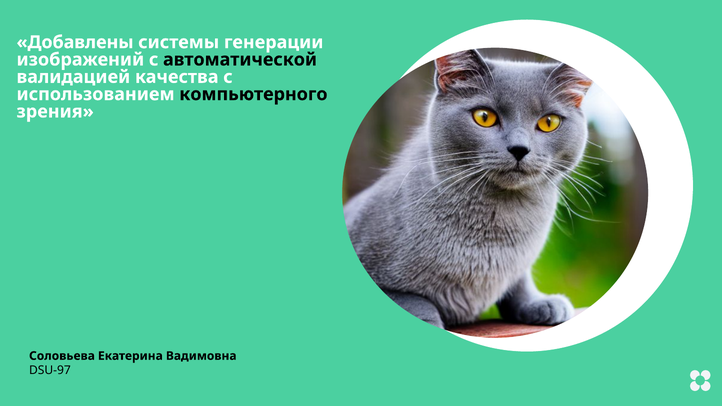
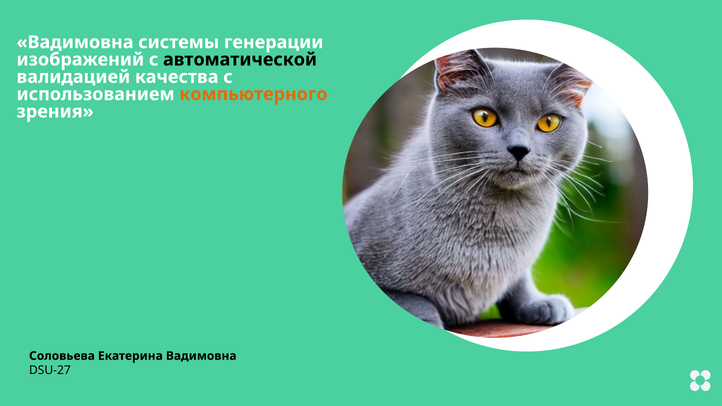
Добавлены: Добавлены -> Вадимовна (75, 42)
компьютерного colour: black -> orange (253, 94)
DSU-97: DSU-97 -> DSU-27 (50, 370)
